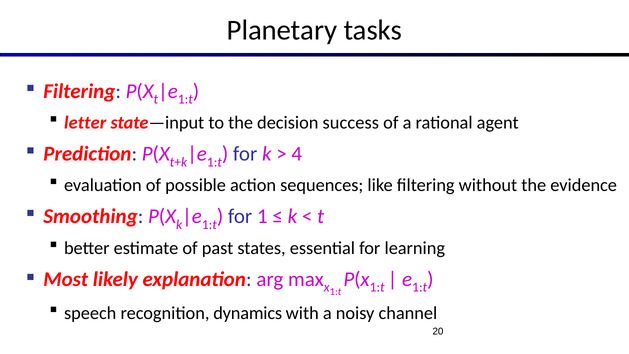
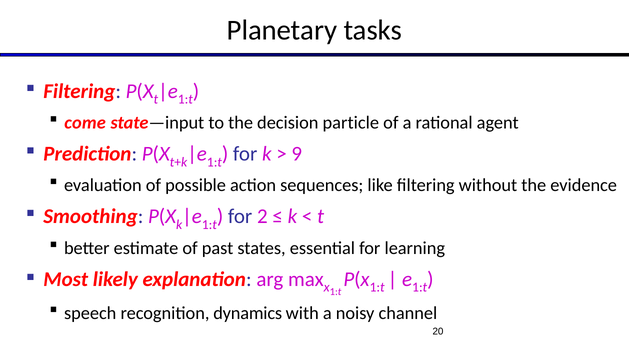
letter: letter -> come (85, 123)
success: success -> particle (351, 123)
4: 4 -> 9 (297, 154)
1: 1 -> 2 (262, 216)
